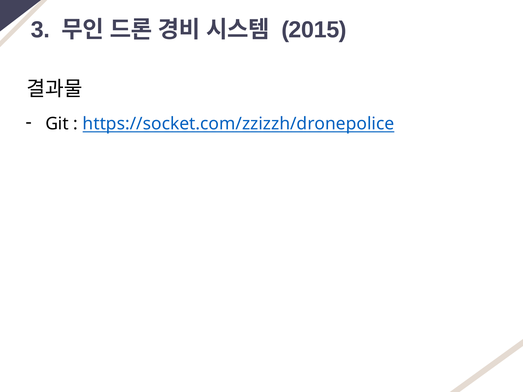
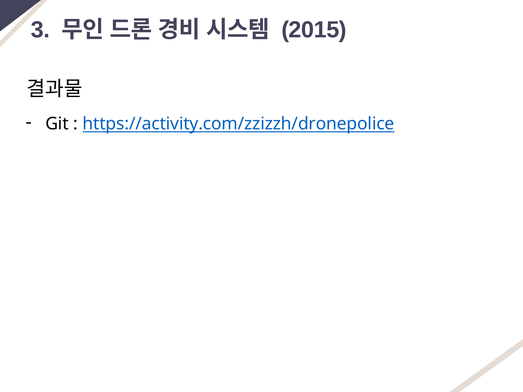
https://socket.com/zzizzh/dronepolice: https://socket.com/zzizzh/dronepolice -> https://activity.com/zzizzh/dronepolice (239, 124)
